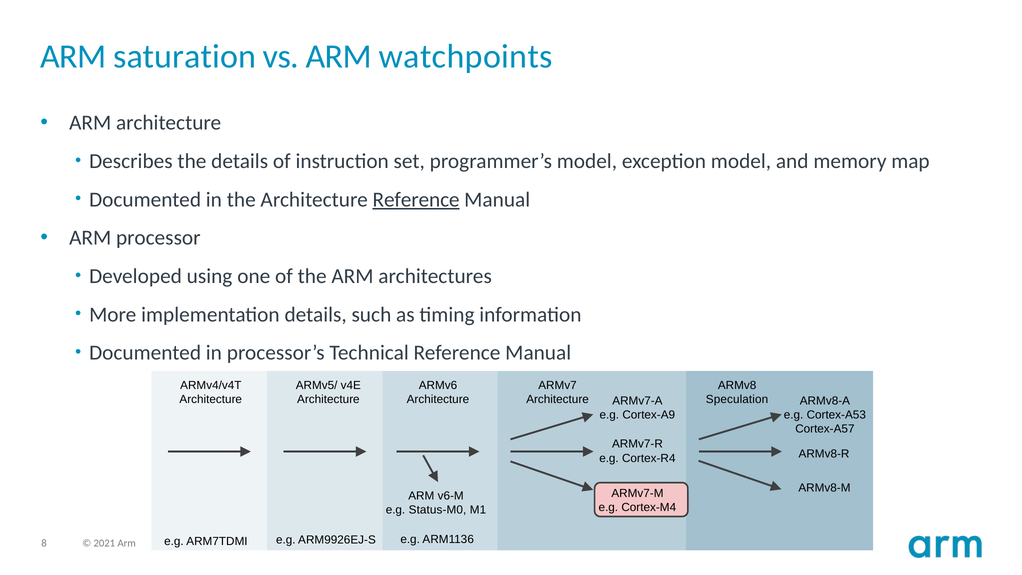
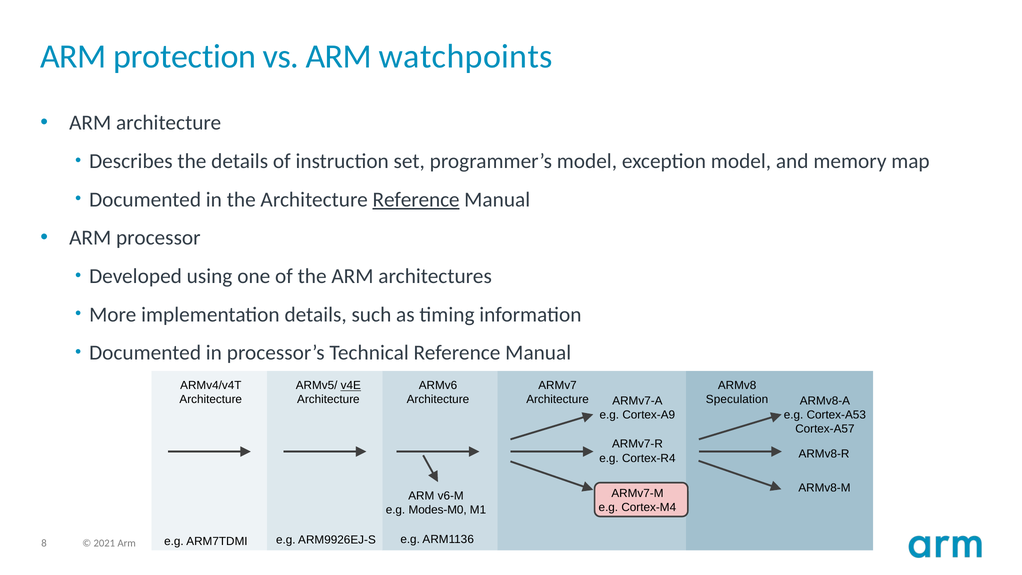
saturation: saturation -> protection (185, 57)
v4E underline: none -> present (351, 385)
Status-M0: Status-M0 -> Modes-M0 (438, 510)
